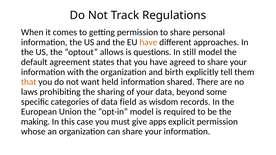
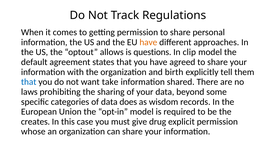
still: still -> clip (189, 52)
that colour: orange -> blue (29, 82)
held: held -> take (110, 82)
field: field -> does (128, 102)
making: making -> creates (35, 122)
apps: apps -> drug (158, 122)
